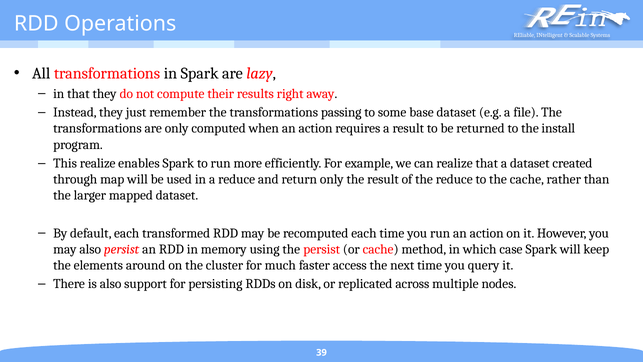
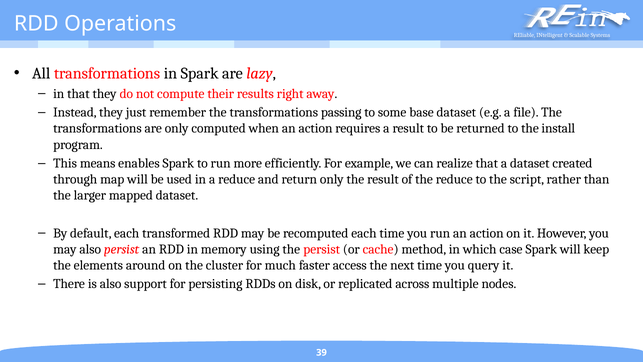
This realize: realize -> means (98, 163)
the cache: cache -> script (527, 179)
